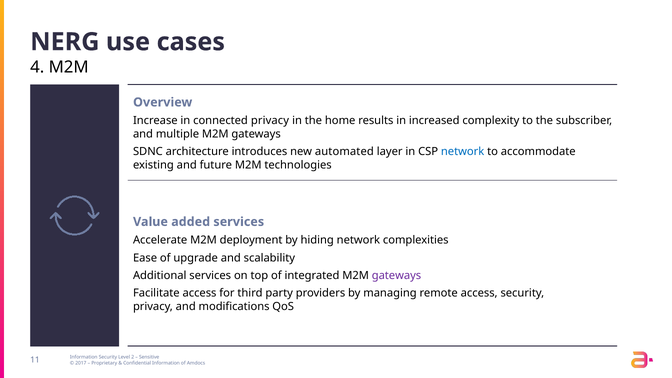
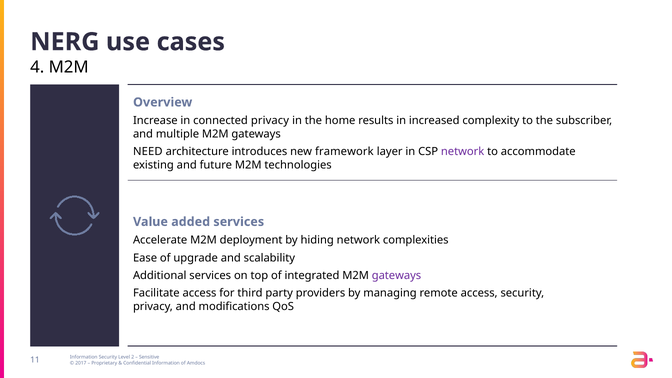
SDNC: SDNC -> NEED (148, 152)
automated: automated -> framework (344, 152)
network colour: blue -> purple (463, 152)
